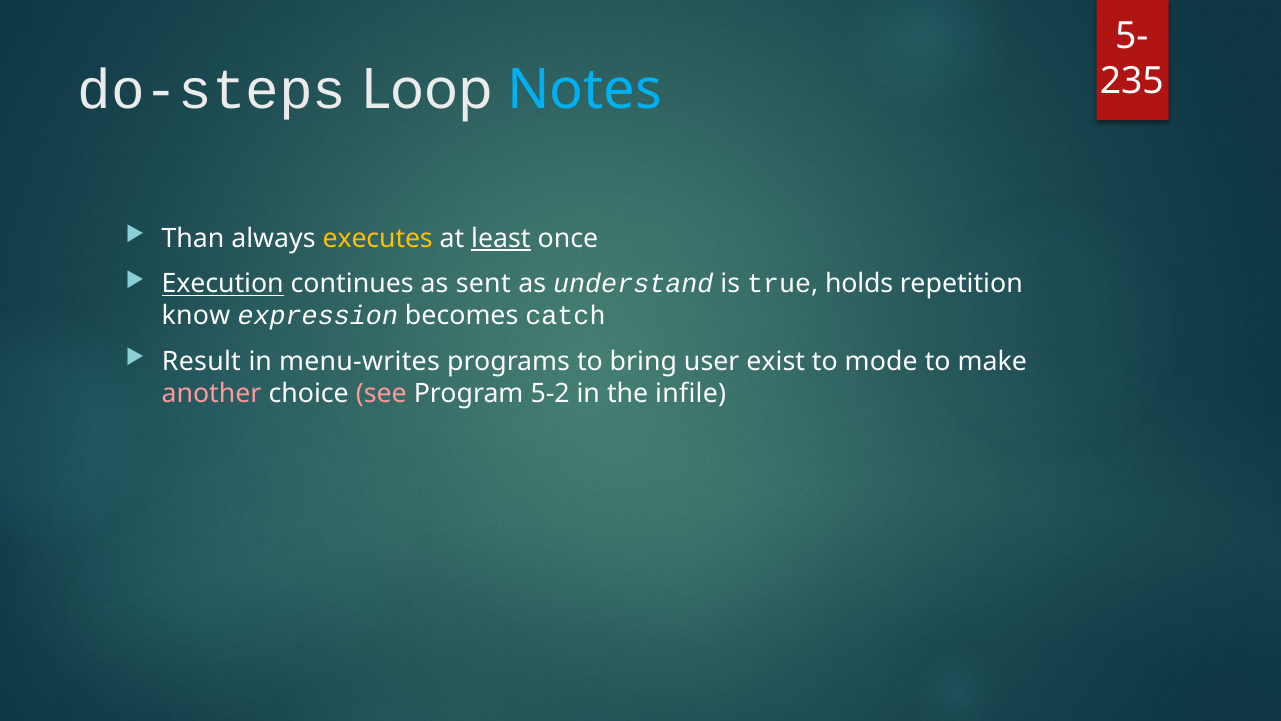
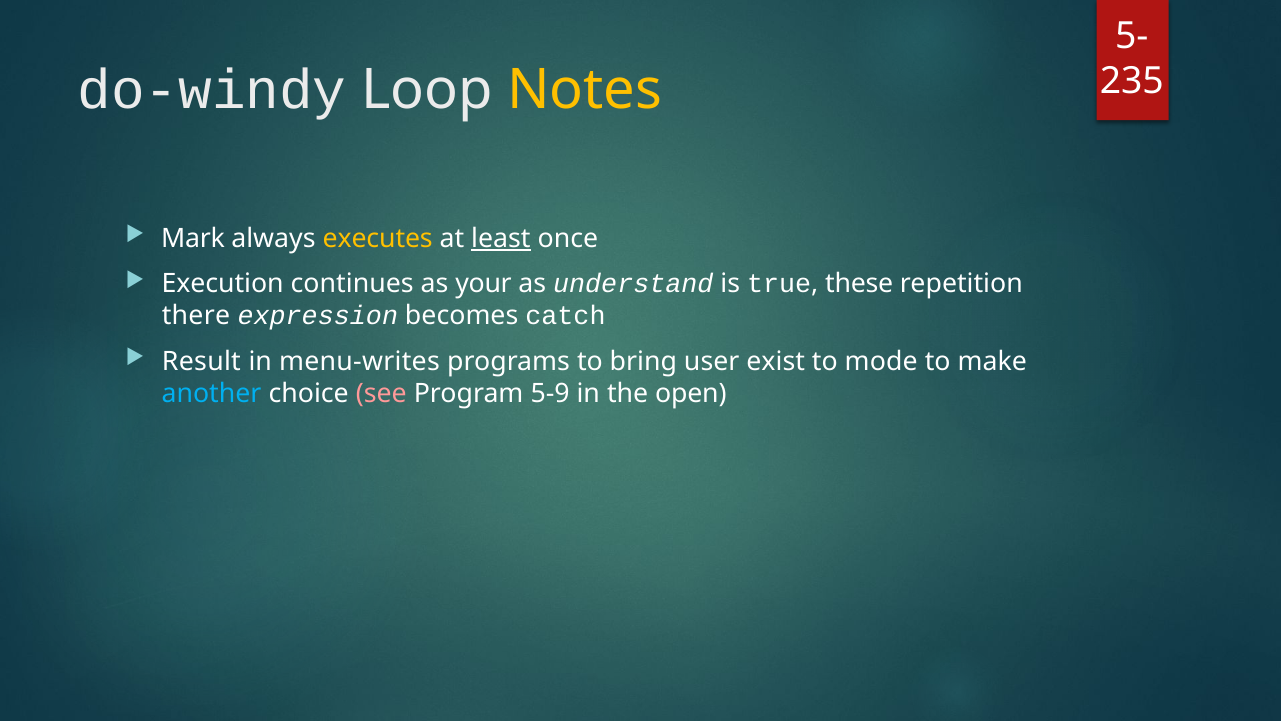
do-steps: do-steps -> do-windy (212, 90)
Notes colour: light blue -> yellow (585, 90)
Than: Than -> Mark (193, 238)
Execution underline: present -> none (223, 284)
sent: sent -> your (484, 284)
holds: holds -> these (859, 284)
know: know -> there (196, 316)
another colour: pink -> light blue (212, 393)
5-2: 5-2 -> 5-9 (550, 393)
infile: infile -> open (691, 393)
